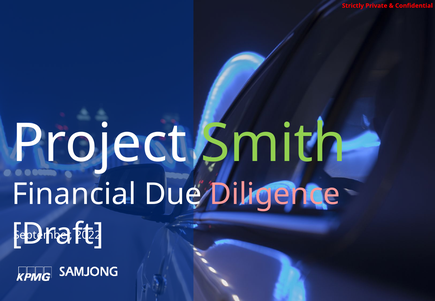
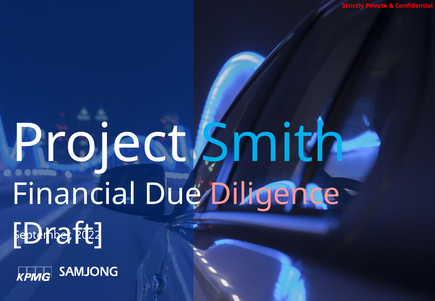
Smith colour: light green -> light blue (273, 143)
